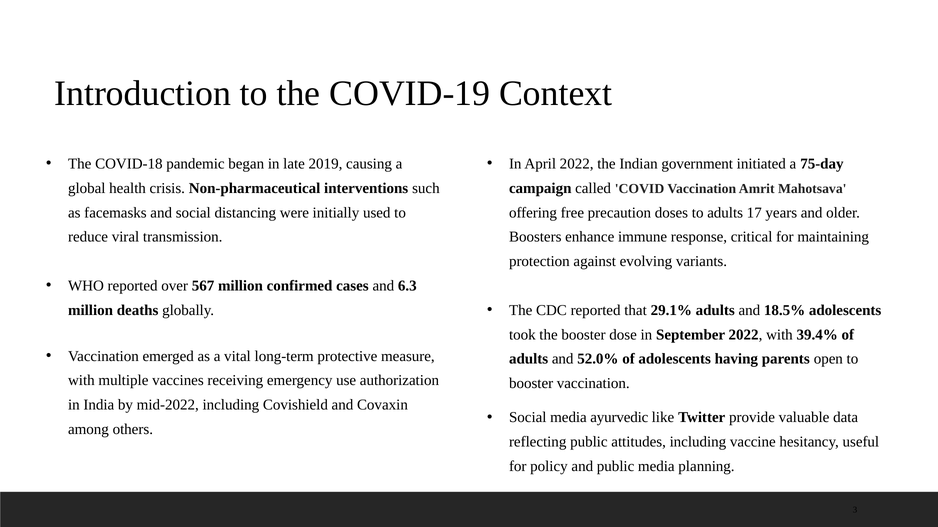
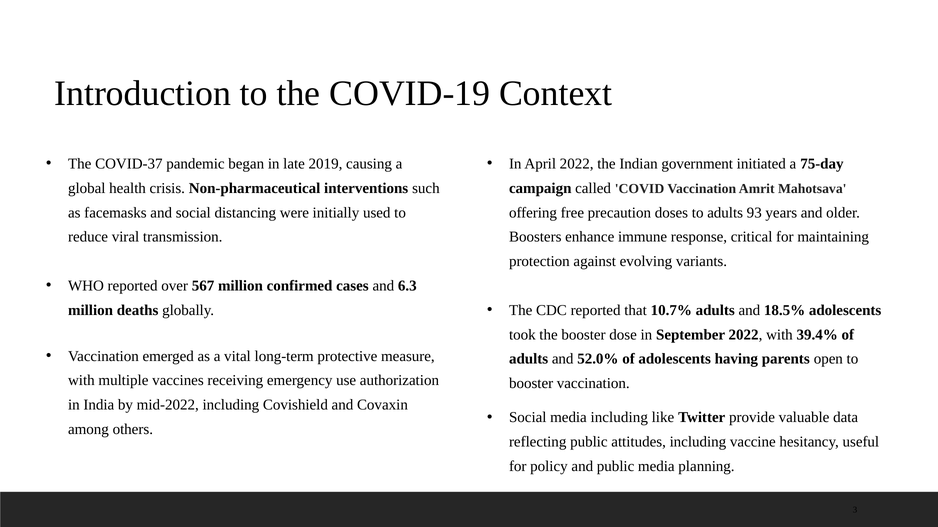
COVID-18: COVID-18 -> COVID-37 (129, 164)
17: 17 -> 93 (754, 213)
29.1%: 29.1% -> 10.7% (671, 311)
media ayurvedic: ayurvedic -> including (619, 418)
